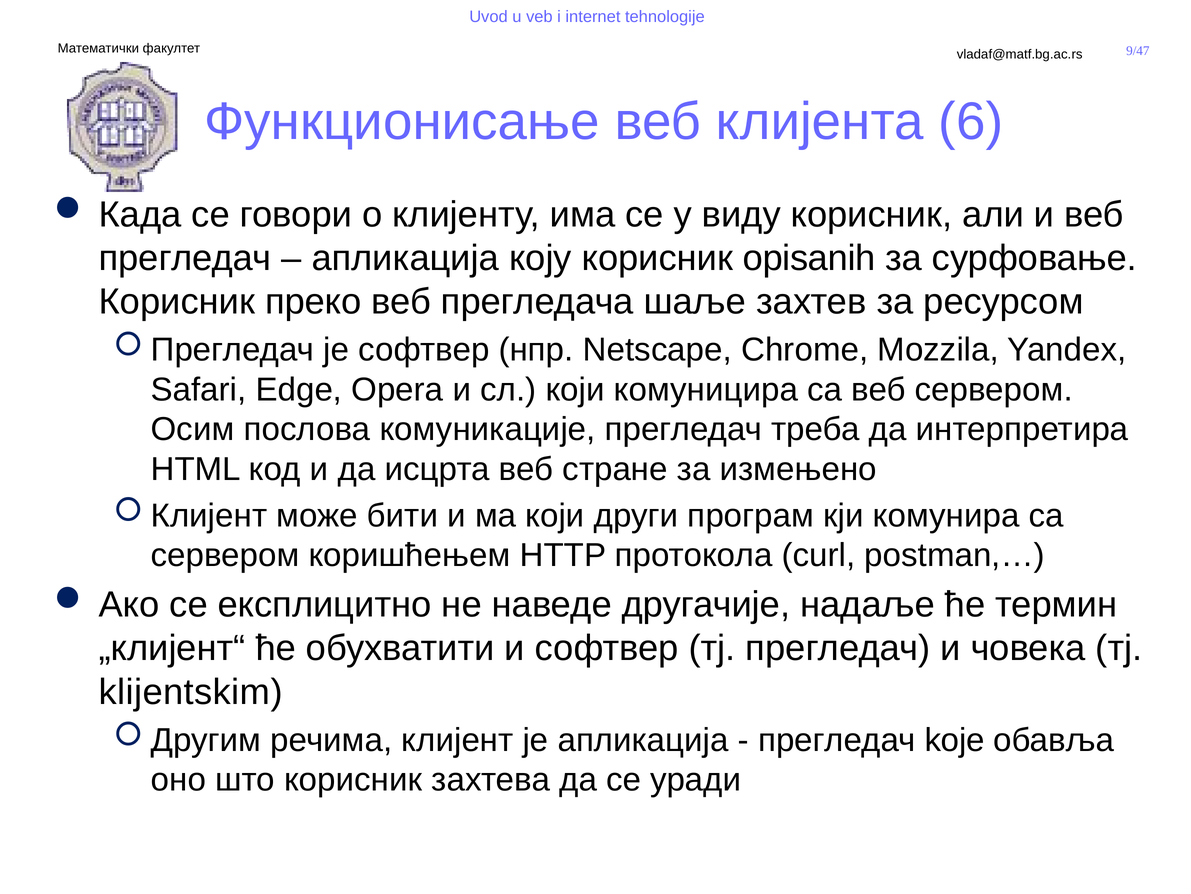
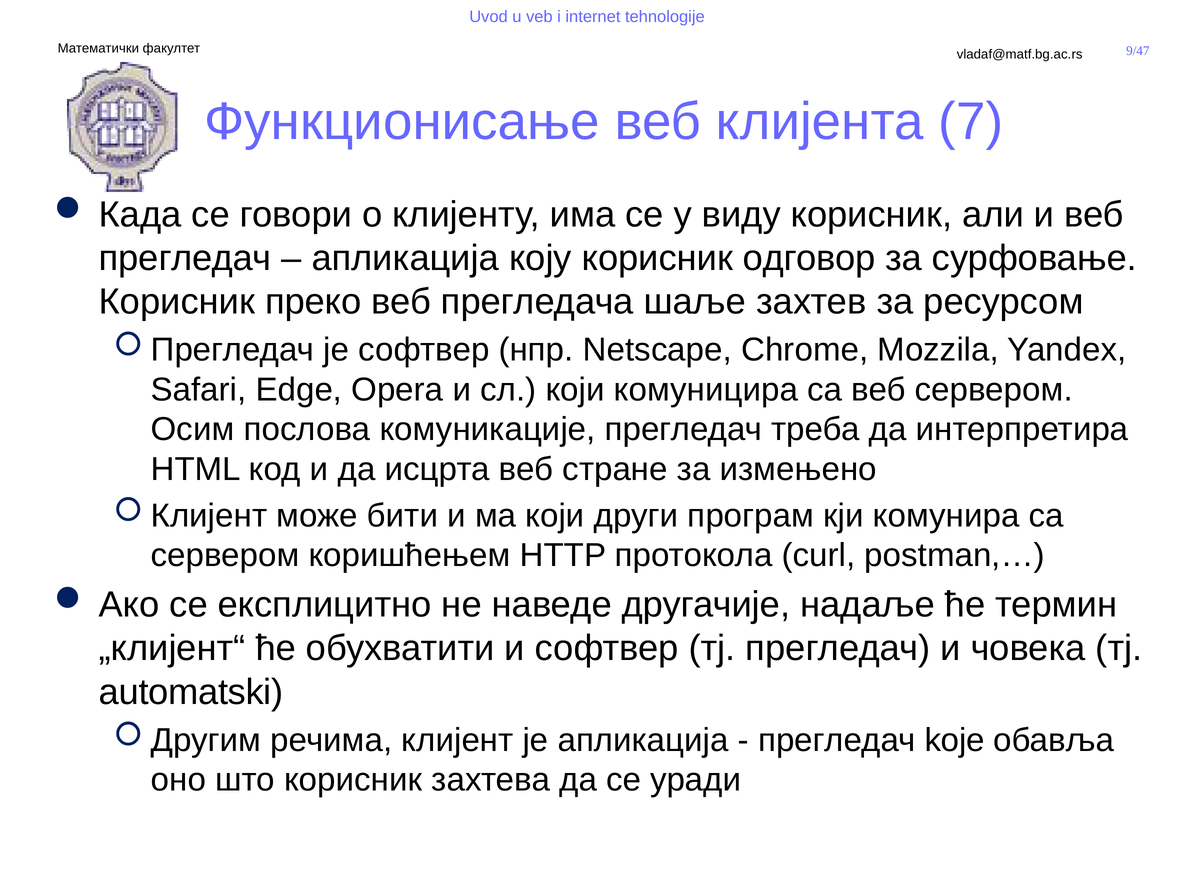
6: 6 -> 7 (971, 122)
opisanih: opisanih -> одговор (809, 258)
klijentskim: klijentskim -> automatski (191, 691)
